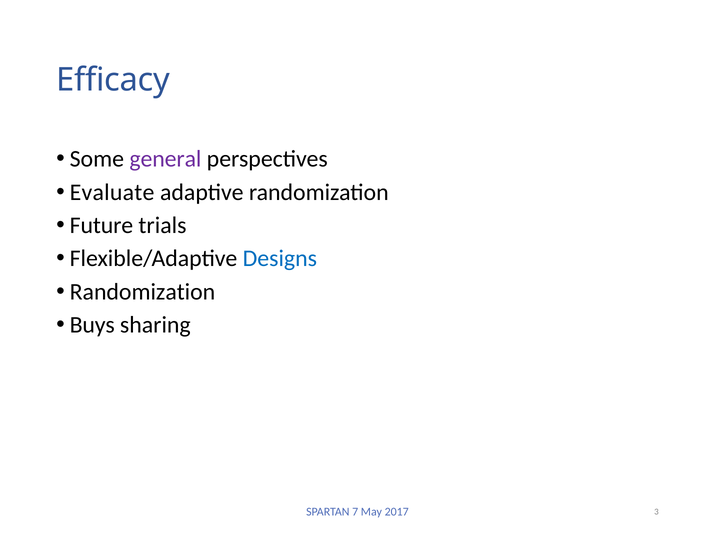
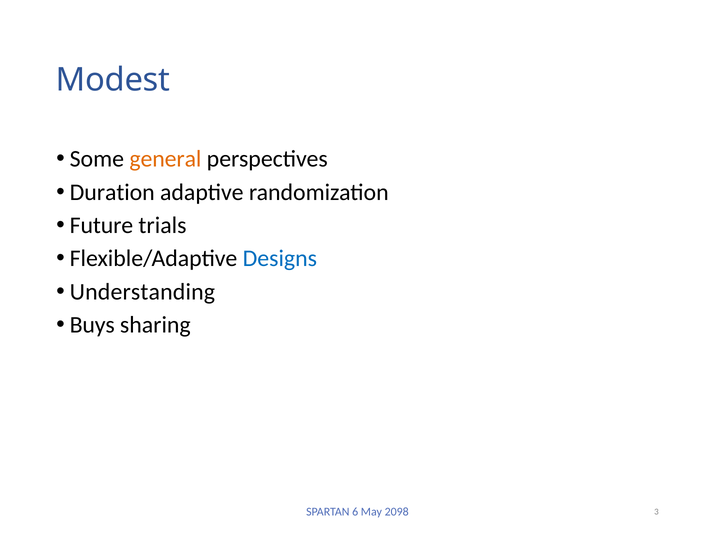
Efficacy: Efficacy -> Modest (113, 80)
general colour: purple -> orange (165, 159)
Evaluate: Evaluate -> Duration (112, 192)
Randomization: Randomization -> Understanding (142, 292)
7: 7 -> 6 (355, 512)
2017: 2017 -> 2098 (397, 512)
